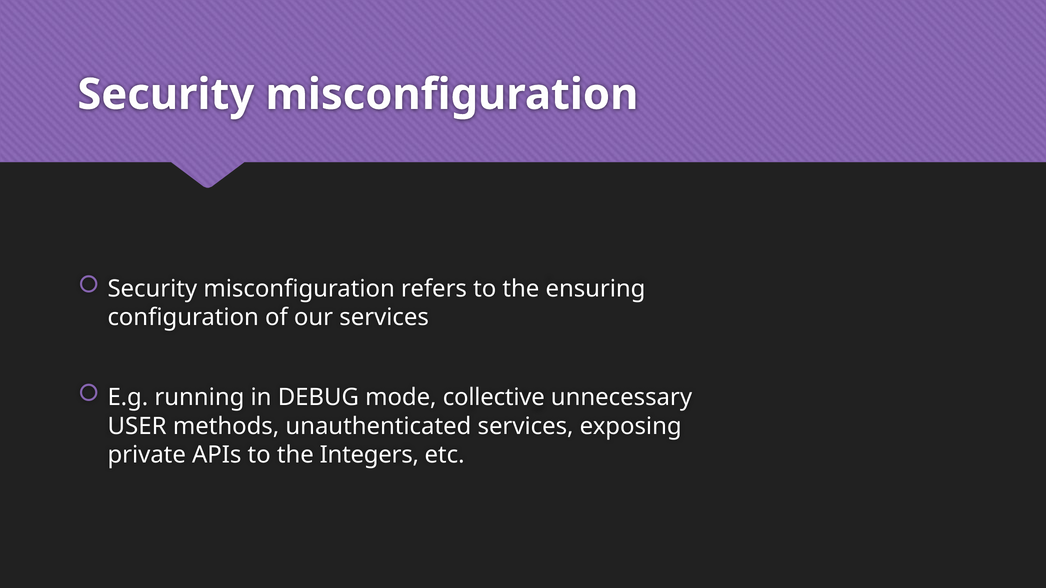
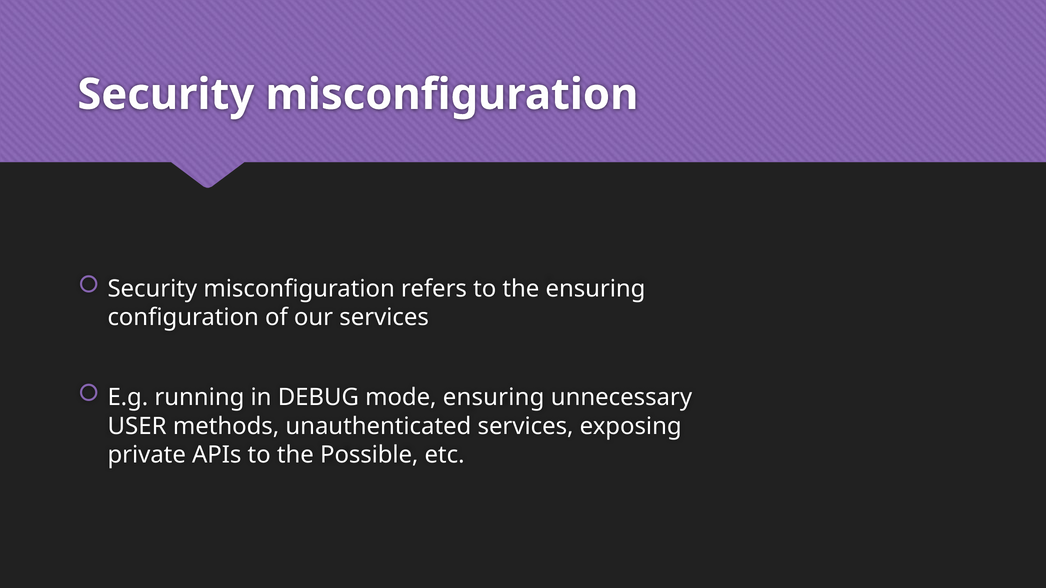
mode collective: collective -> ensuring (494, 398)
Integers: Integers -> Possible (369, 455)
